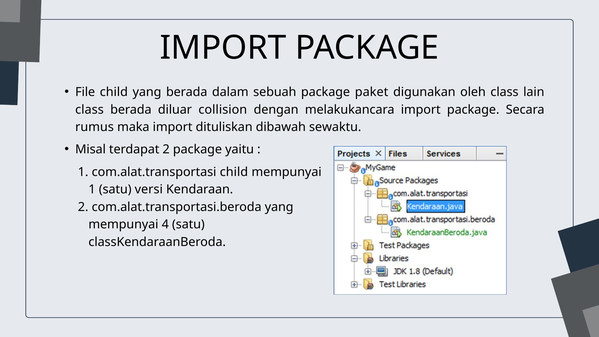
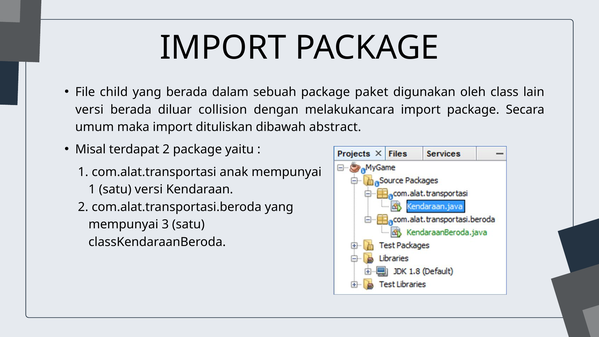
class: class -> versi (89, 110)
rumus: rumus -> umum (95, 127)
sewaktu: sewaktu -> abstract (335, 127)
com.alat.transportasi child: child -> anak (234, 172)
4: 4 -> 3 (165, 224)
